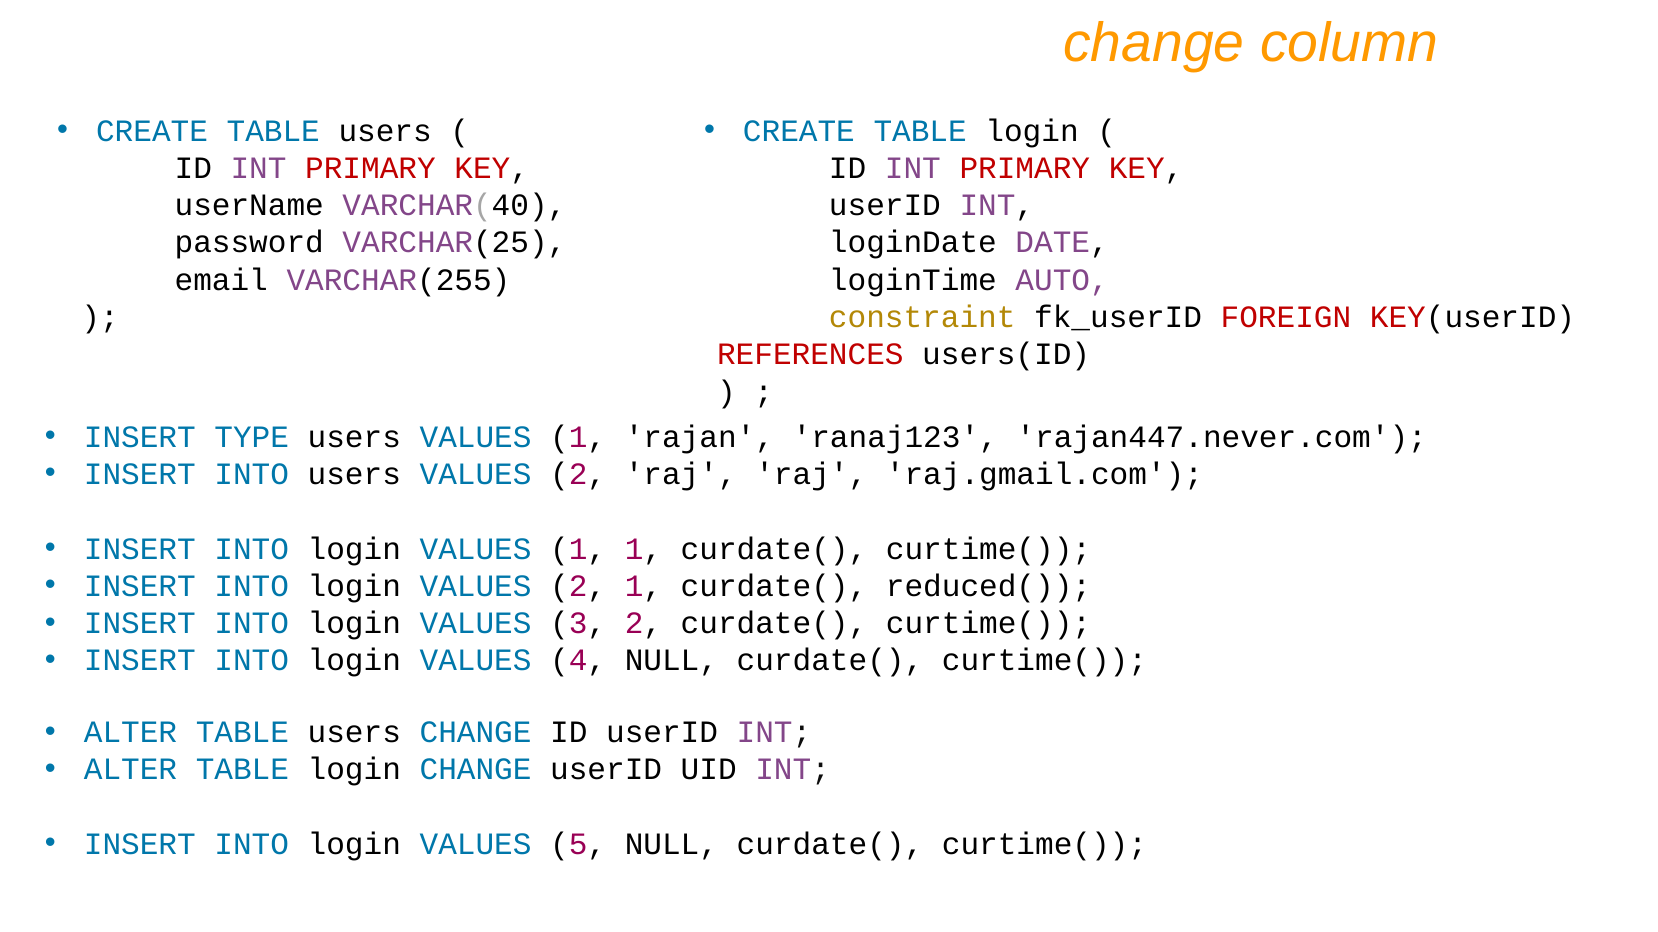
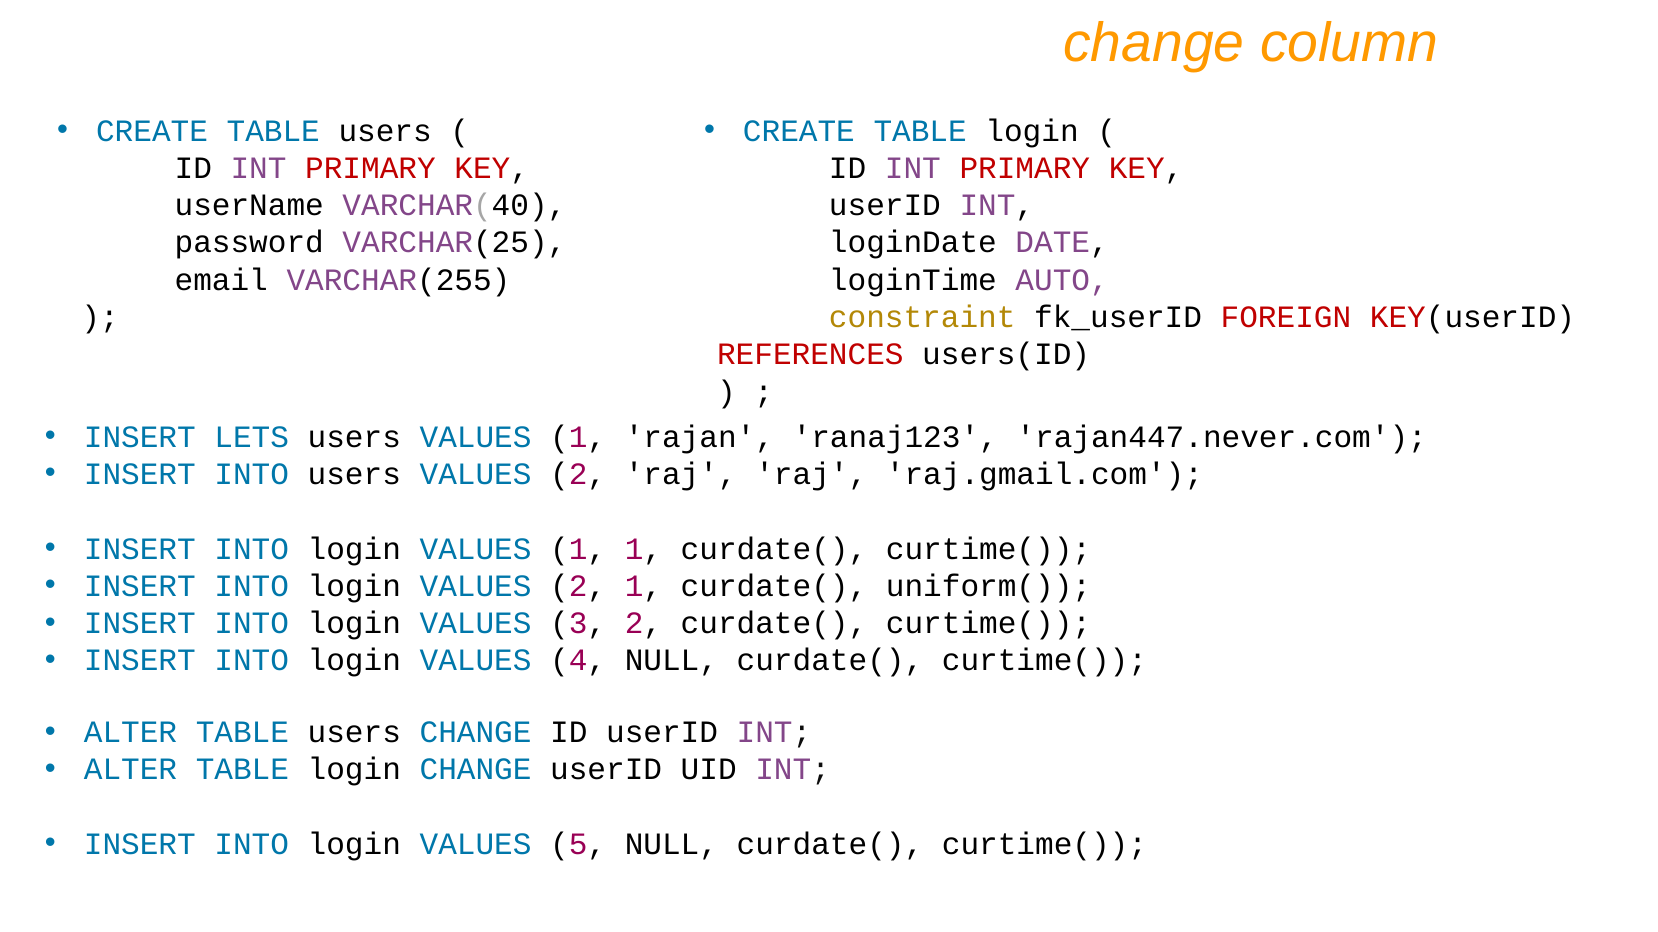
TYPE: TYPE -> LETS (252, 437)
reduced(: reduced( -> uniform( (988, 587)
